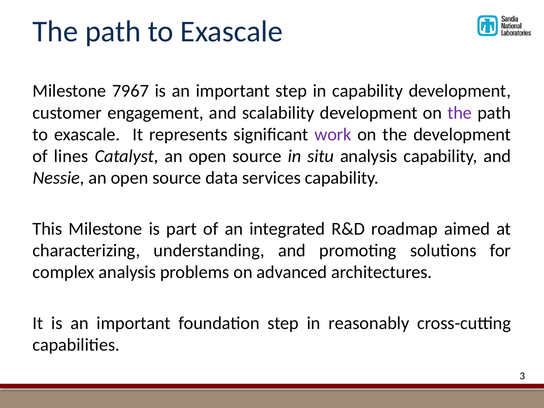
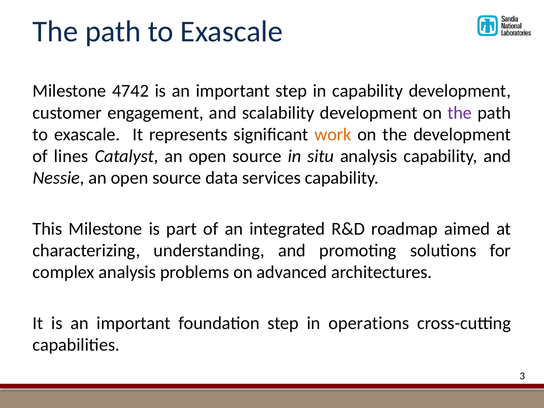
7967: 7967 -> 4742 (130, 91)
work colour: purple -> orange (333, 134)
reasonably: reasonably -> operations (369, 323)
